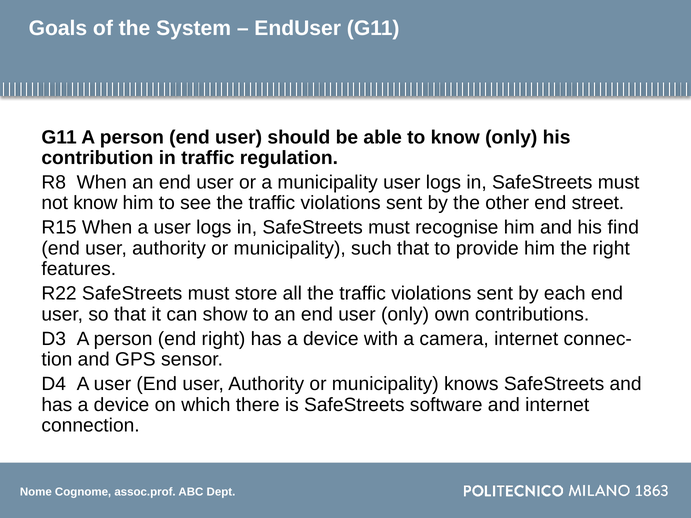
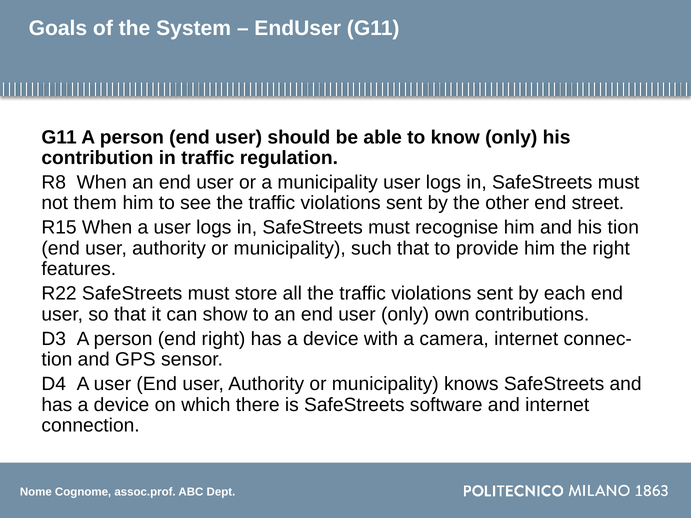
not know: know -> them (95, 203)
his find: find -> tion (623, 228)
